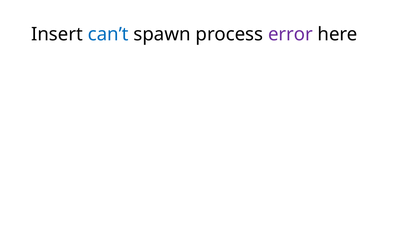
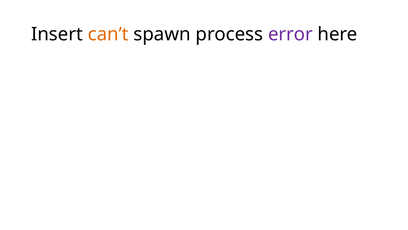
can’t colour: blue -> orange (108, 34)
